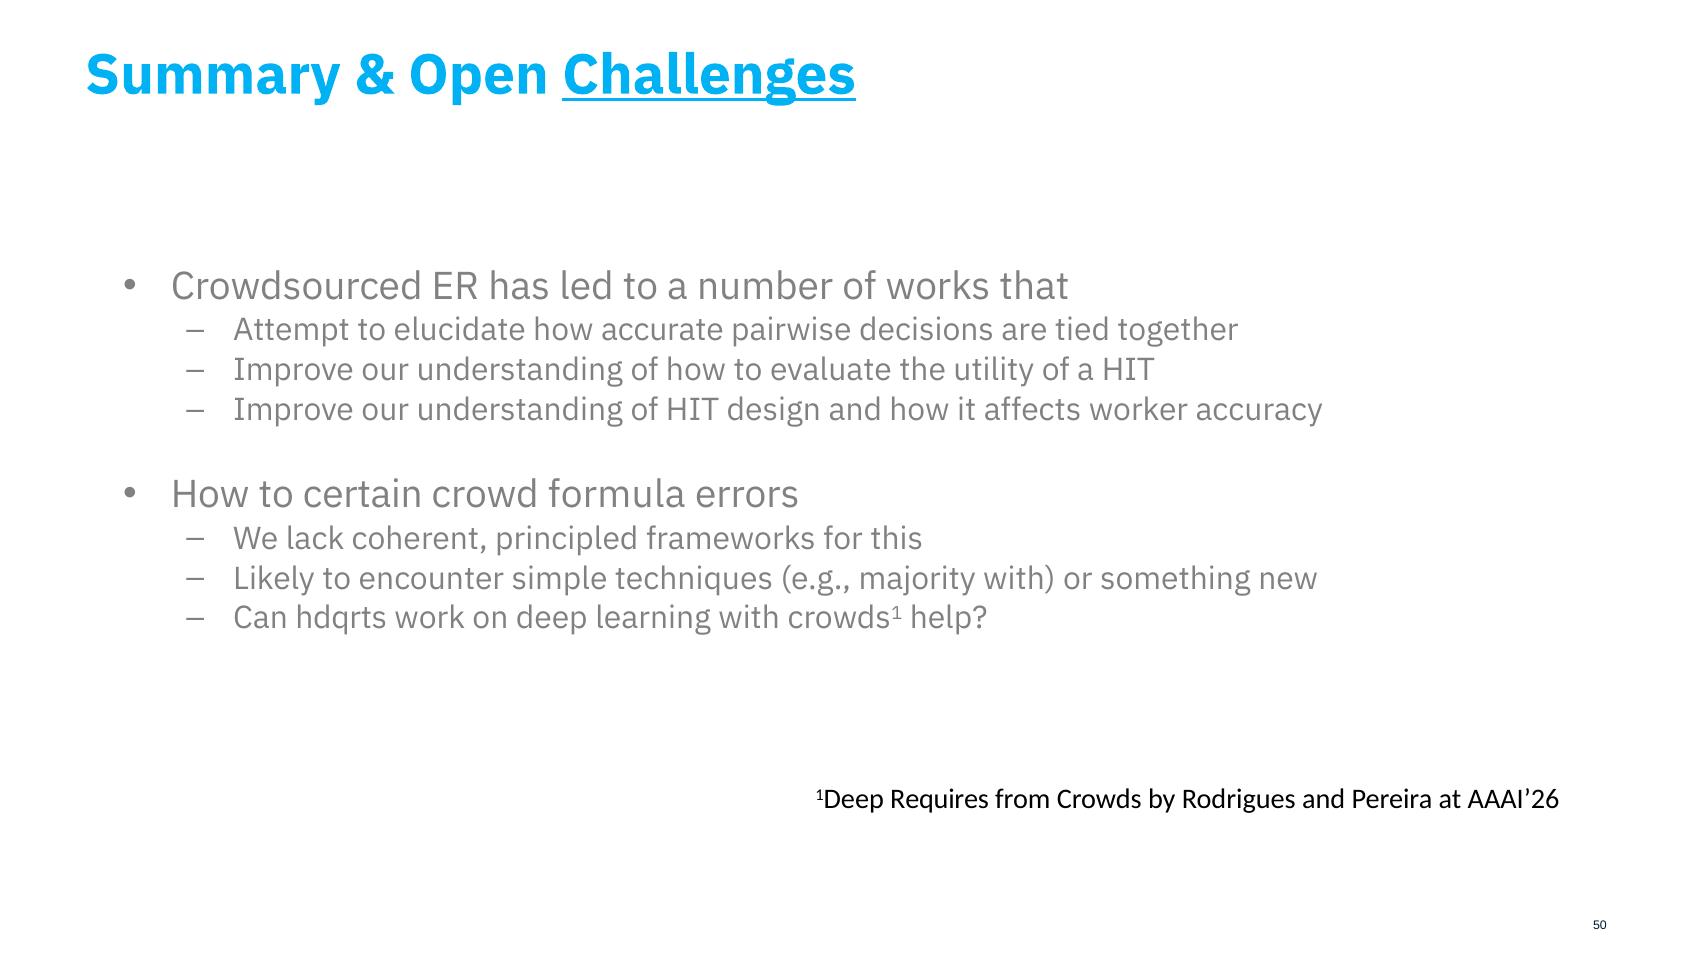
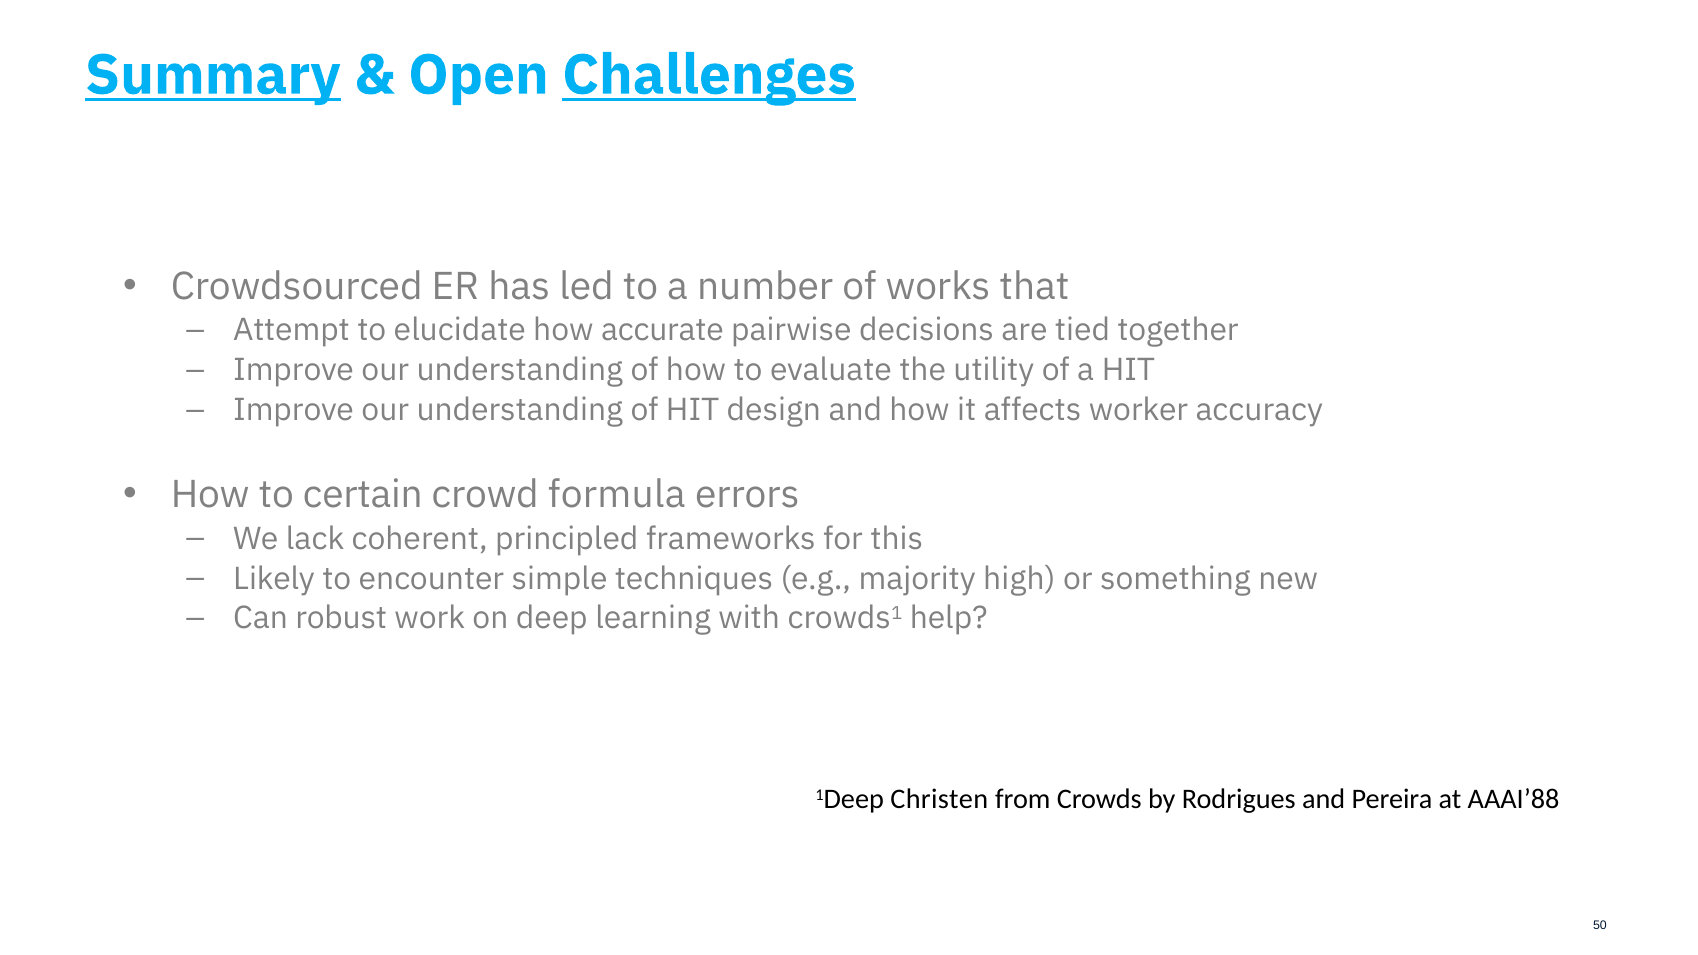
Summary underline: none -> present (213, 75)
majority with: with -> high (1019, 579)
hdqrts: hdqrts -> robust (341, 619)
Requires: Requires -> Christen (939, 800)
AAAI’26: AAAI’26 -> AAAI’88 (1514, 800)
